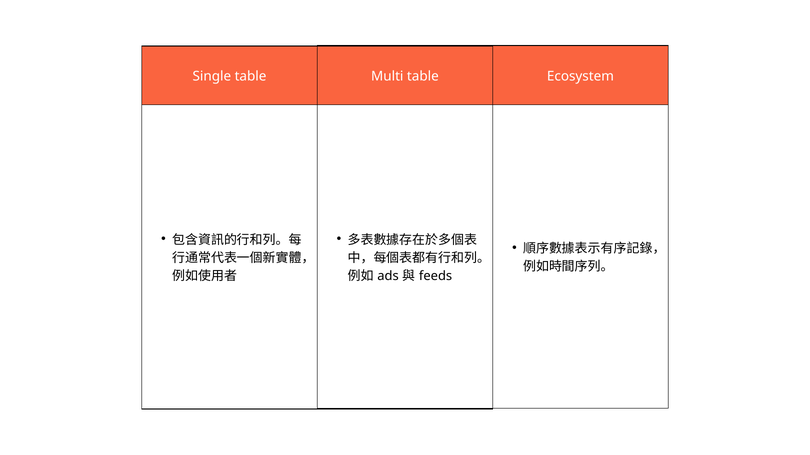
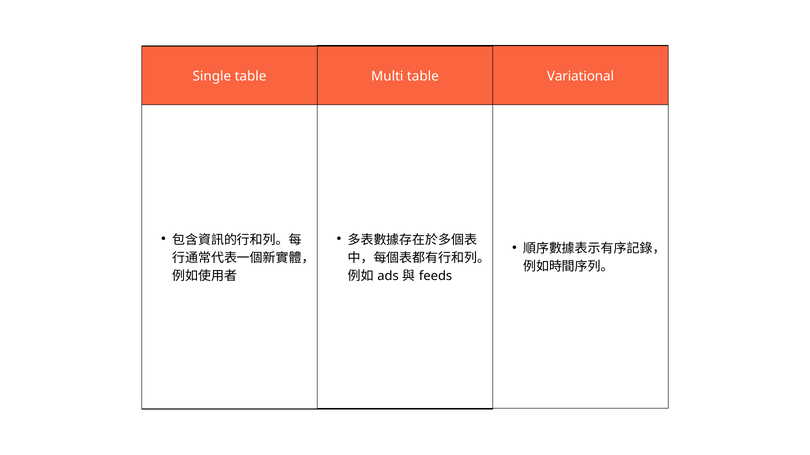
Ecosystem: Ecosystem -> Variational (580, 76)
